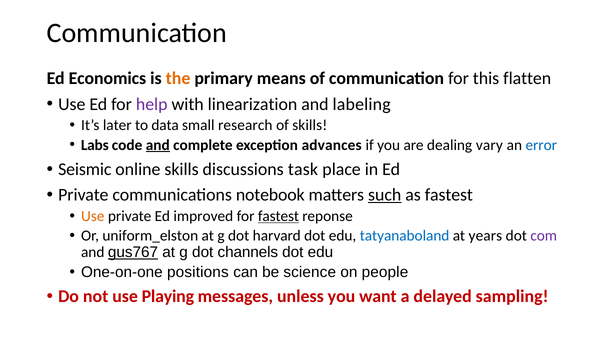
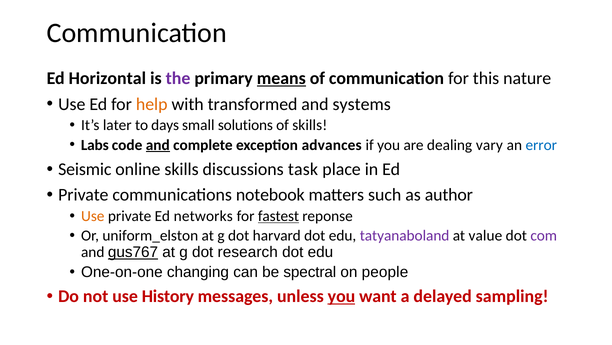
Economics: Economics -> Horizontal (107, 78)
the colour: orange -> purple (178, 78)
means underline: none -> present (281, 78)
flatten: flatten -> nature (527, 78)
help colour: purple -> orange (152, 104)
linearization: linearization -> transformed (253, 104)
labeling: labeling -> systems (362, 104)
data: data -> days (165, 125)
research: research -> solutions (245, 125)
such underline: present -> none (385, 195)
as fastest: fastest -> author (449, 195)
improved: improved -> networks (203, 216)
tatyanaboland colour: blue -> purple (405, 235)
years: years -> value (485, 235)
channels: channels -> research (248, 252)
positions: positions -> changing (198, 272)
science: science -> spectral (310, 272)
Playing: Playing -> History (168, 296)
you underline: none -> present (341, 296)
